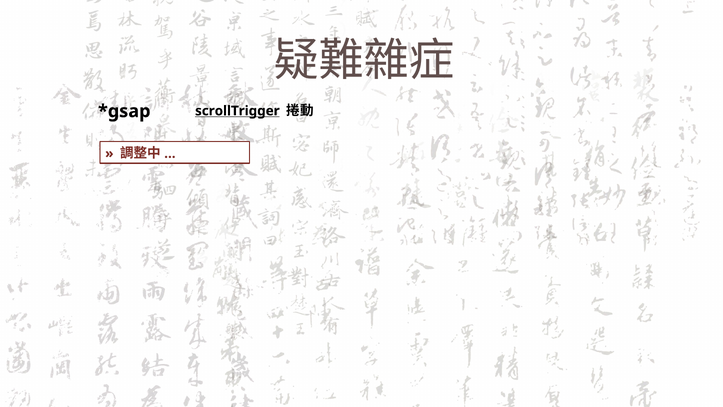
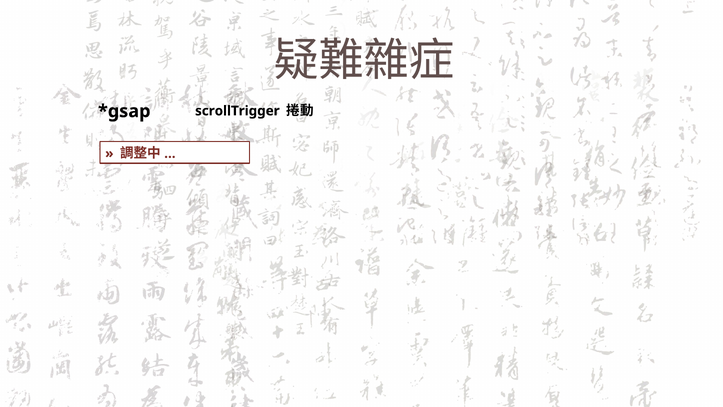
scrollTrigger underline: present -> none (237, 111)
